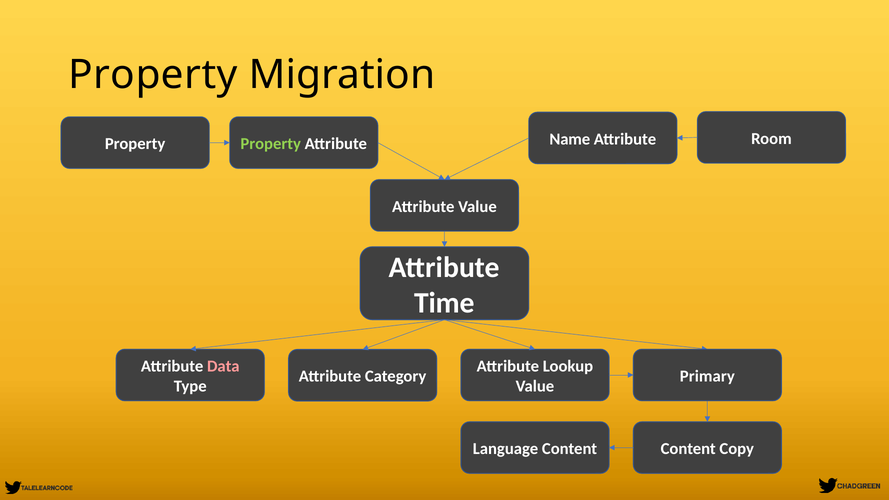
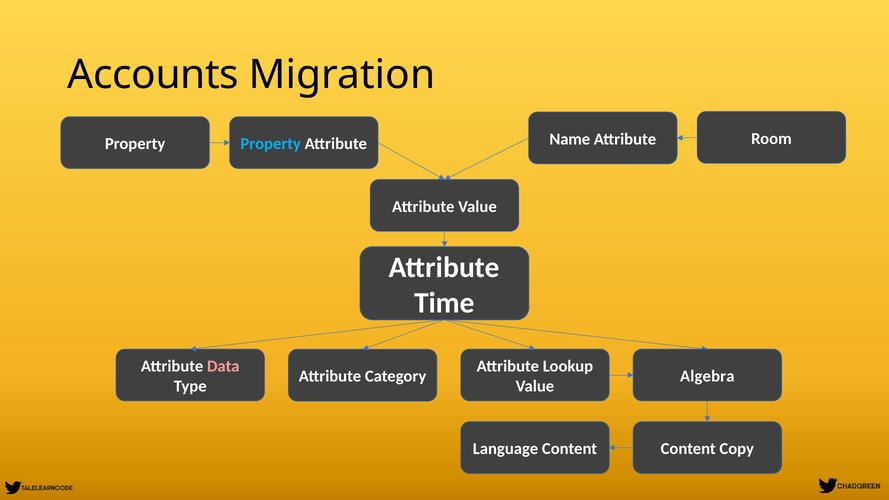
Property: Property -> Accounts (153, 75)
Property colour: light green -> light blue (271, 144)
Primary: Primary -> Algebra (707, 376)
